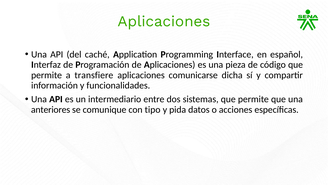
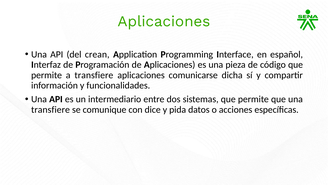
caché: caché -> crean (97, 54)
anteriores: anteriores -> transfiere (50, 109)
tipo: tipo -> dice (153, 109)
